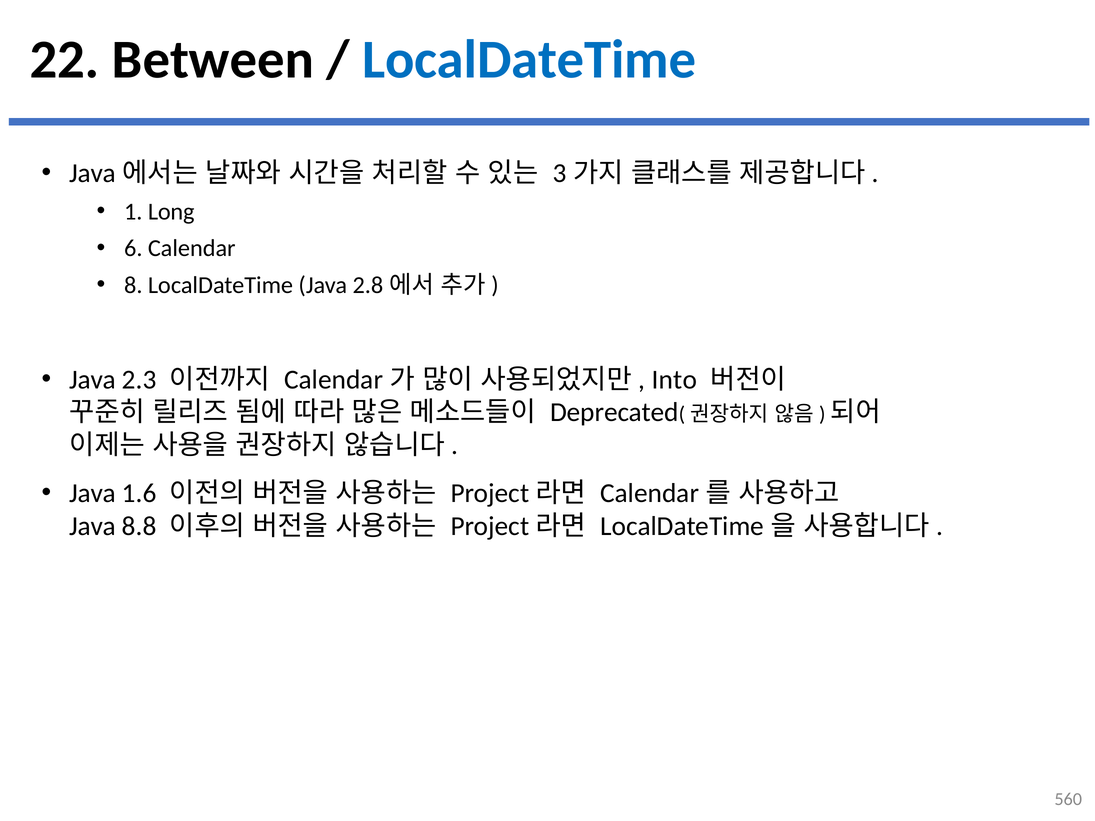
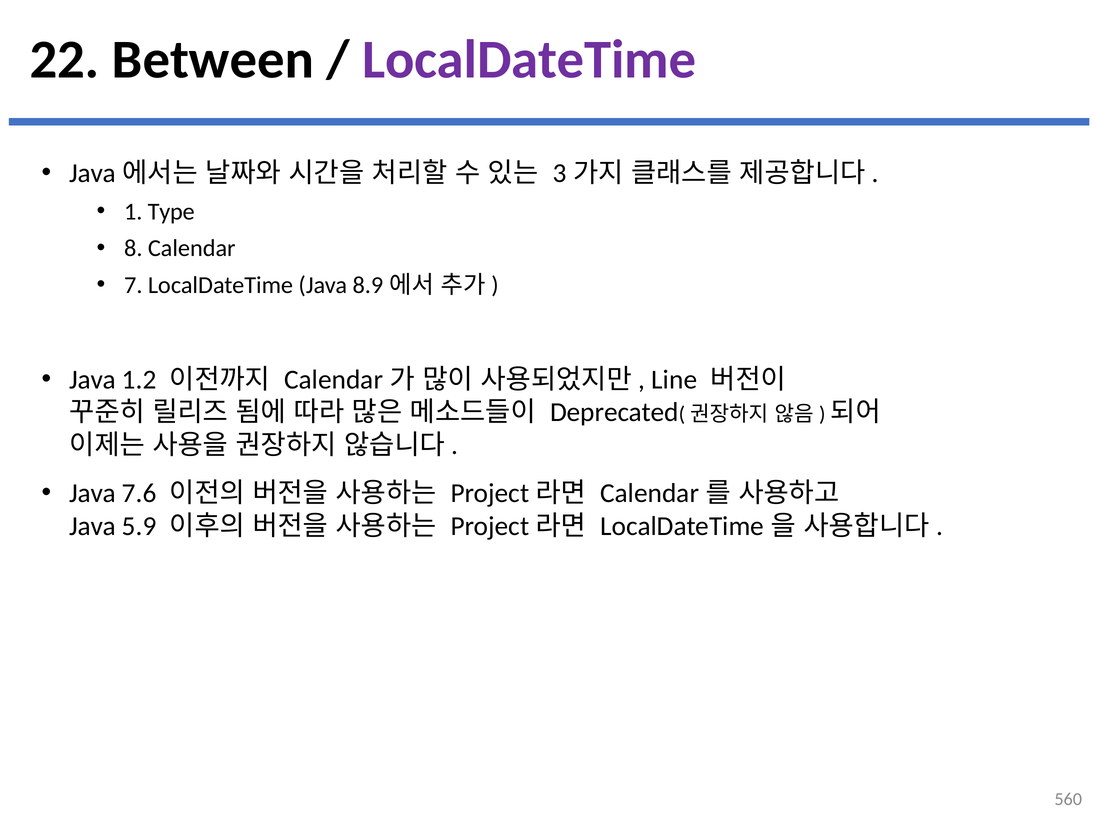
LocalDateTime colour: blue -> purple (529, 60)
Long: Long -> Type (171, 212)
6: 6 -> 8 (133, 248)
8: 8 -> 7 (133, 285)
2.8: 2.8 -> 8.9 (368, 285)
2.3: 2.3 -> 1.2 (139, 380)
Into: Into -> Line (674, 380)
1.6: 1.6 -> 7.6 (139, 494)
8.8: 8.8 -> 5.9 (139, 526)
